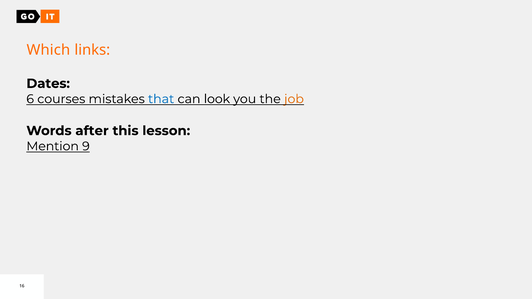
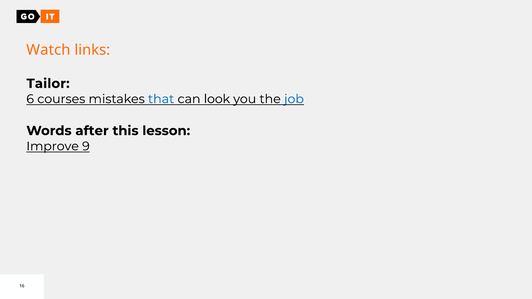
Which: Which -> Watch (48, 50)
Dates: Dates -> Tailor (48, 84)
job colour: orange -> blue (294, 99)
Mention: Mention -> Improve (53, 146)
